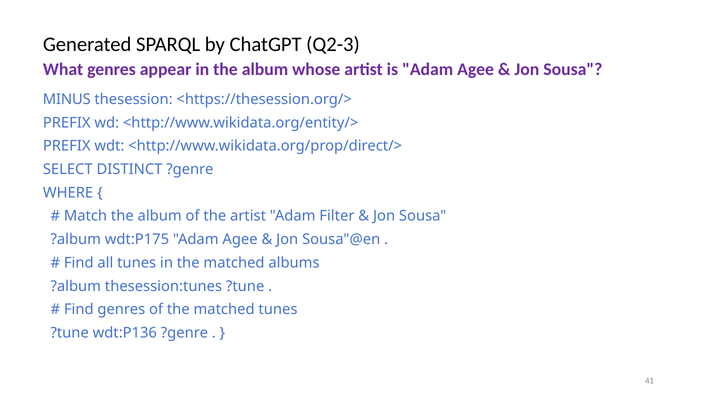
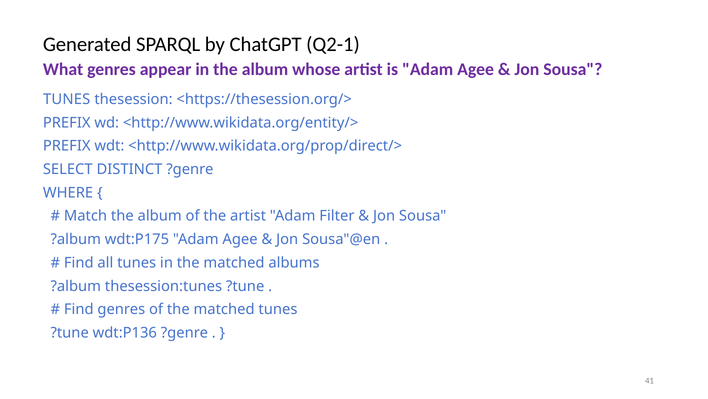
Q2-3: Q2-3 -> Q2-1 (333, 44)
MINUS: MINUS -> TUNES (67, 99)
